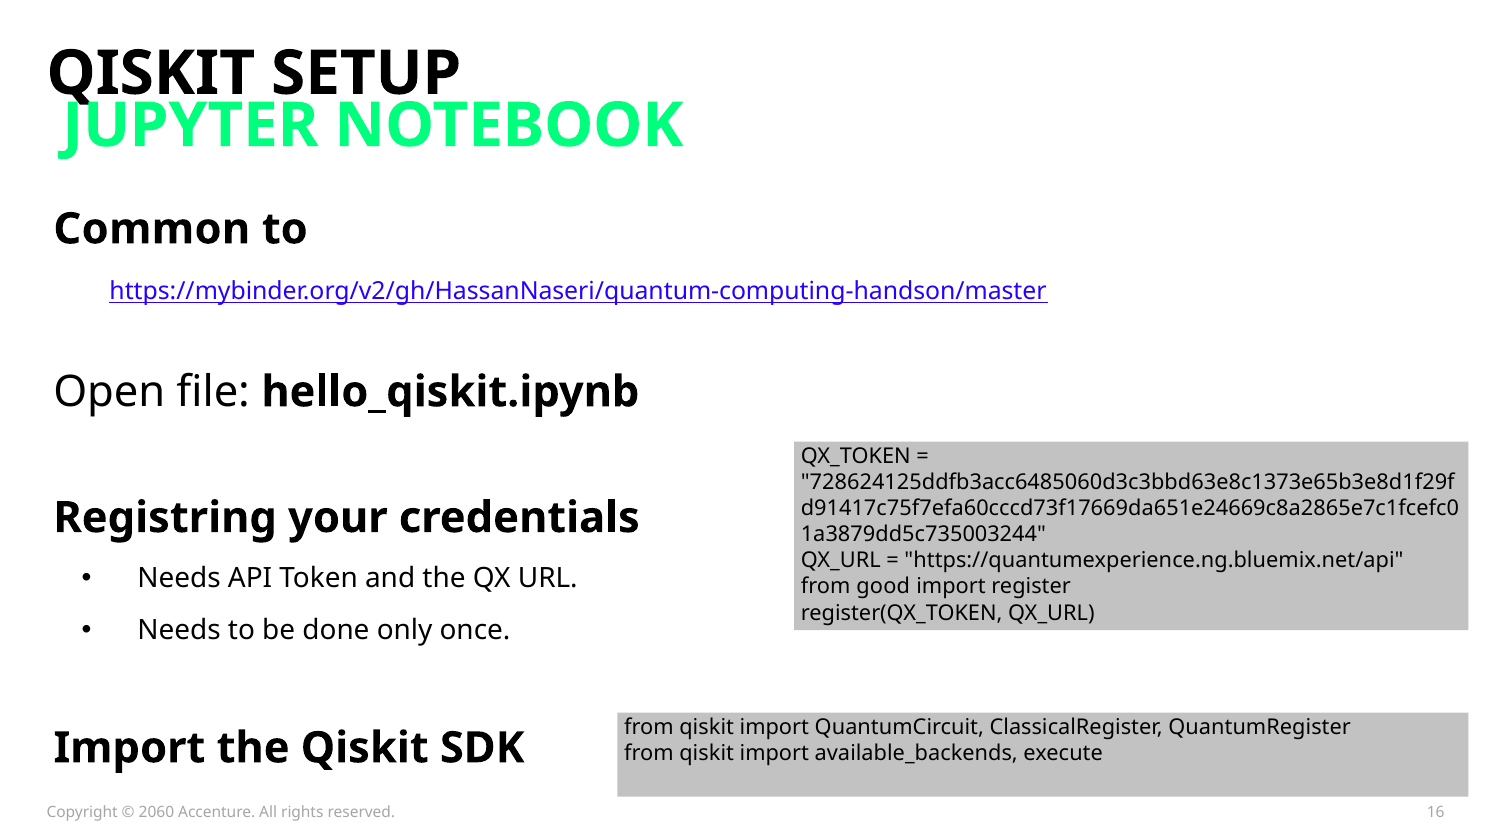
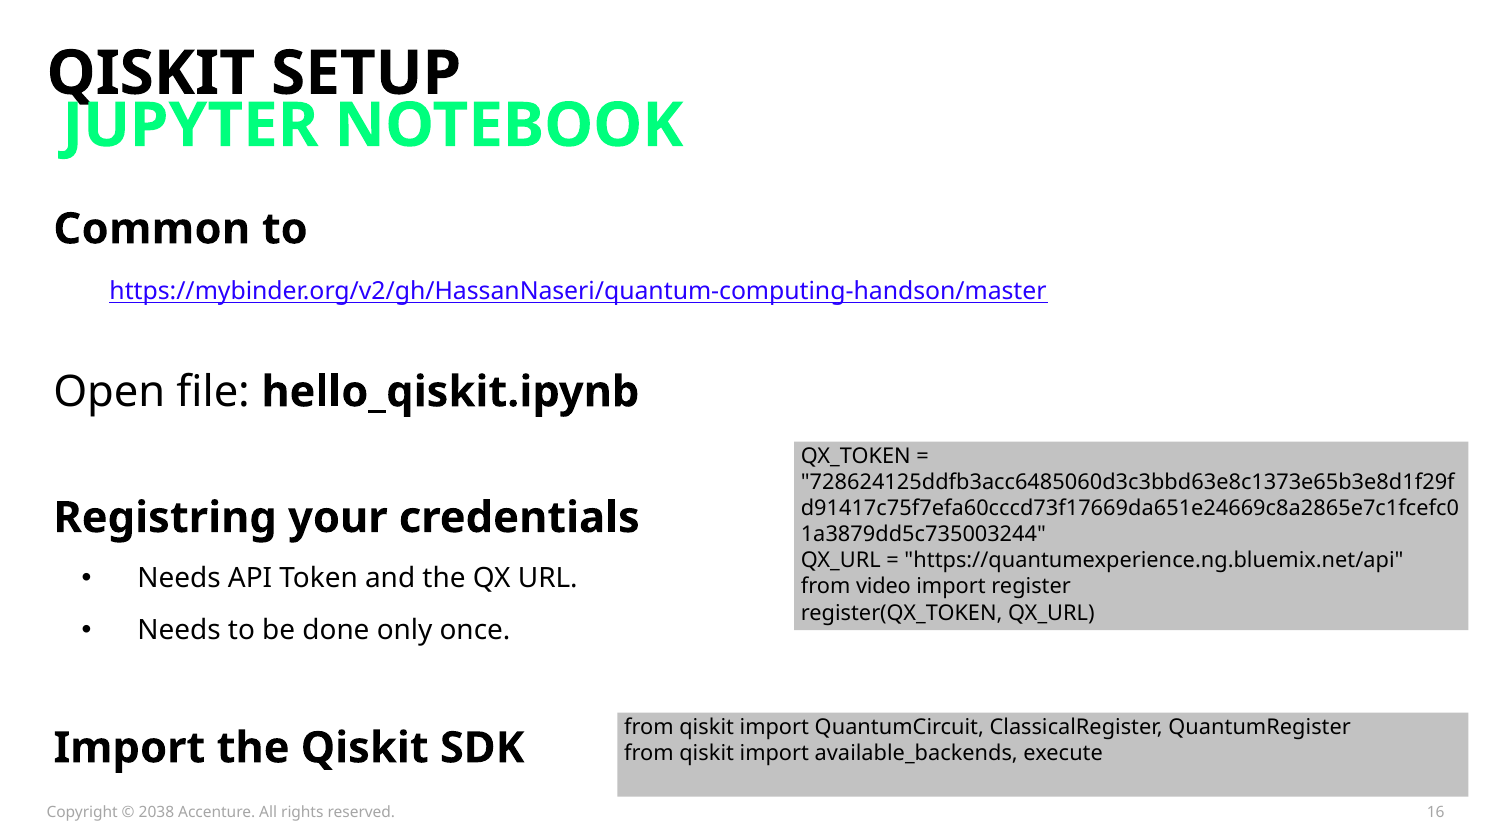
good: good -> video (883, 587)
2060: 2060 -> 2038 (156, 812)
